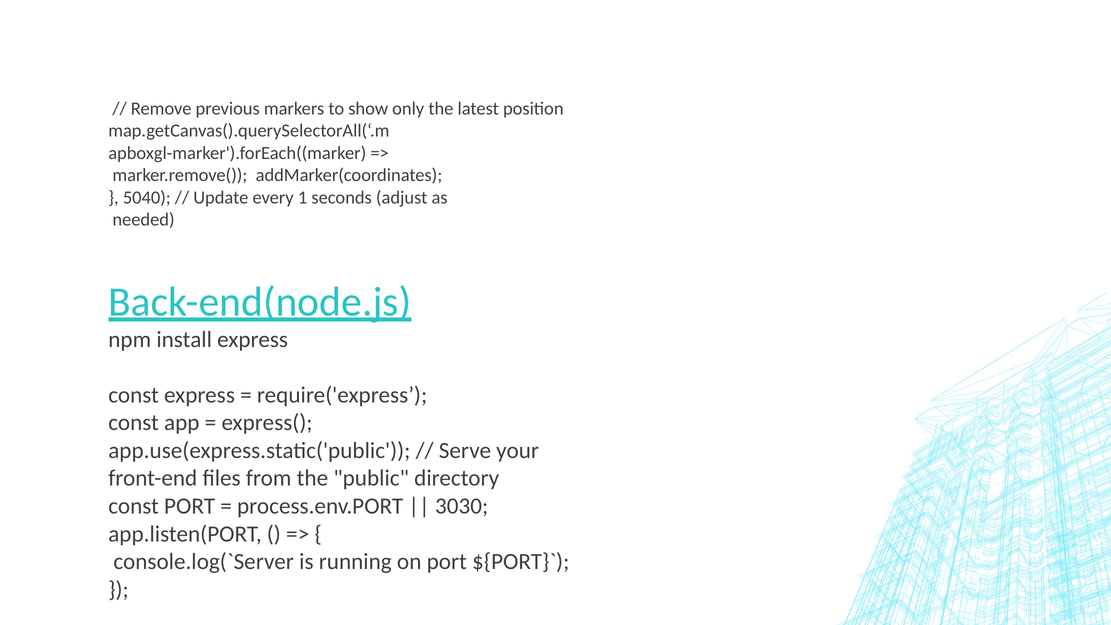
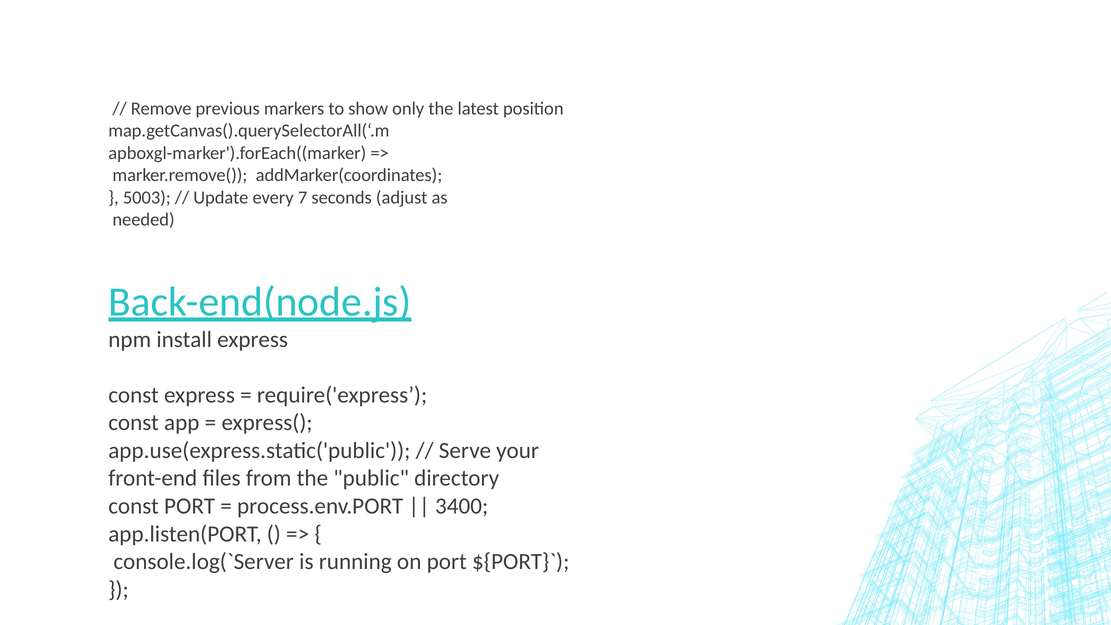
5040: 5040 -> 5003 (147, 197)
1: 1 -> 7 (303, 197)
3030: 3030 -> 3400 (462, 506)
